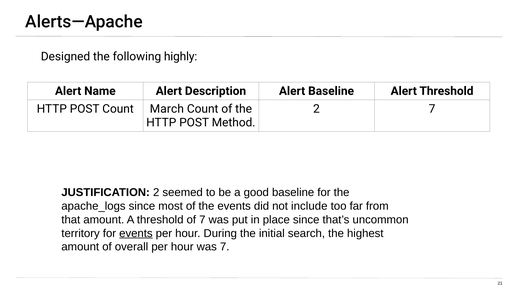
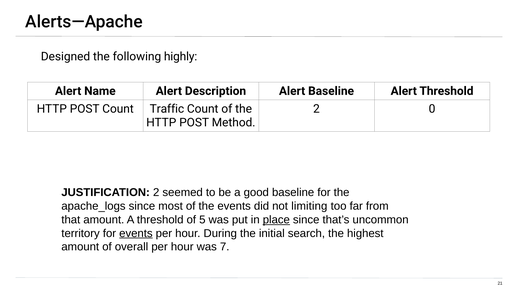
March: March -> Traffic (167, 109)
2 7: 7 -> 0 (432, 109)
include: include -> limiting (309, 206)
of 7: 7 -> 5 (202, 220)
place underline: none -> present (276, 220)
